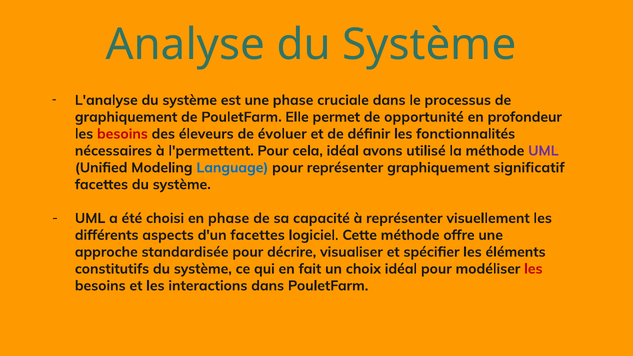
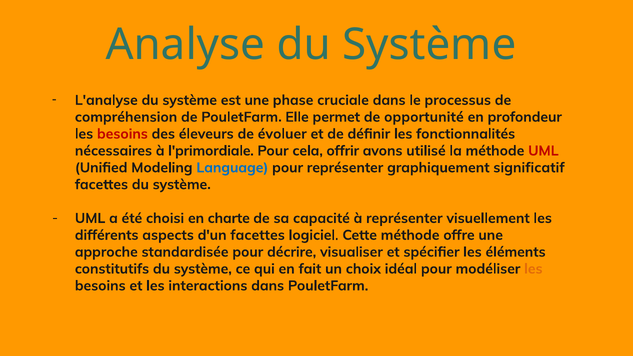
graphiquement: graphiquement -> compréhension (126, 117)
l'permettent: l'permettent -> l'primordiale (211, 151)
cela idéal: idéal -> offrir (343, 151)
UML colour: purple -> red (543, 151)
en phase: phase -> charte (229, 218)
les colour: red -> orange (533, 269)
